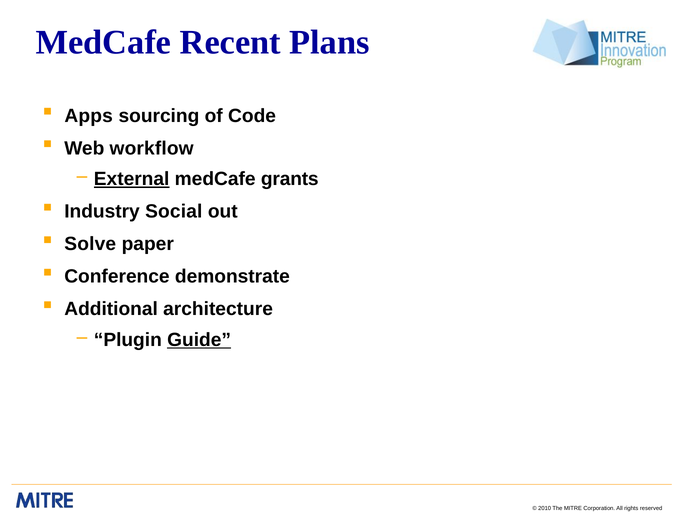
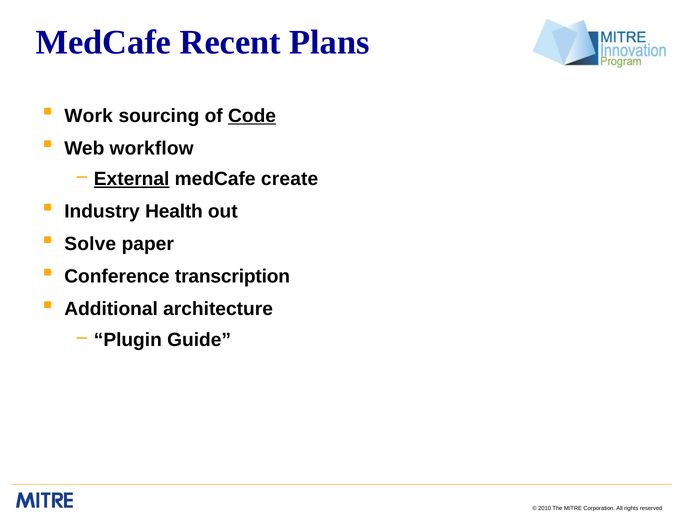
Apps: Apps -> Work (89, 116)
Code underline: none -> present (252, 116)
grants: grants -> create (290, 179)
Social: Social -> Health (174, 211)
demonstrate: demonstrate -> transcription (232, 276)
Guide underline: present -> none (199, 340)
